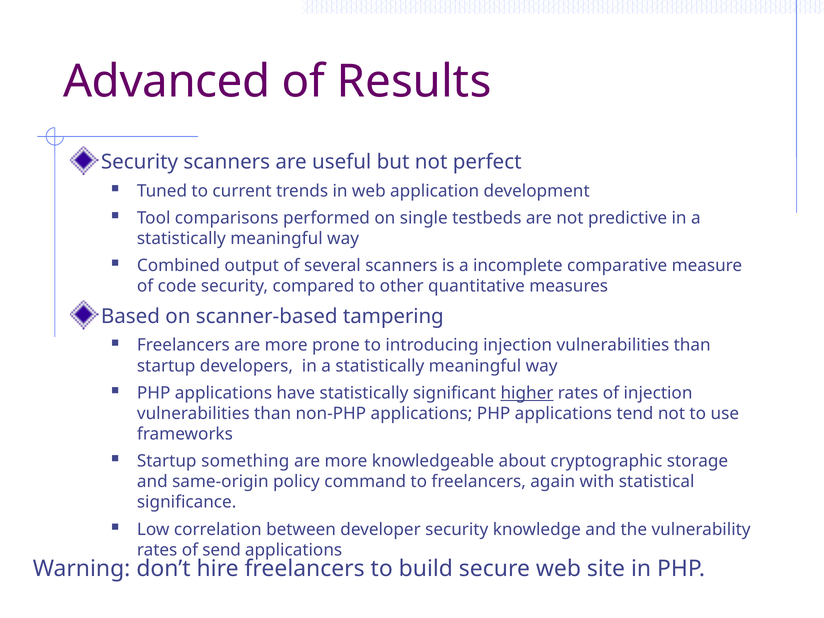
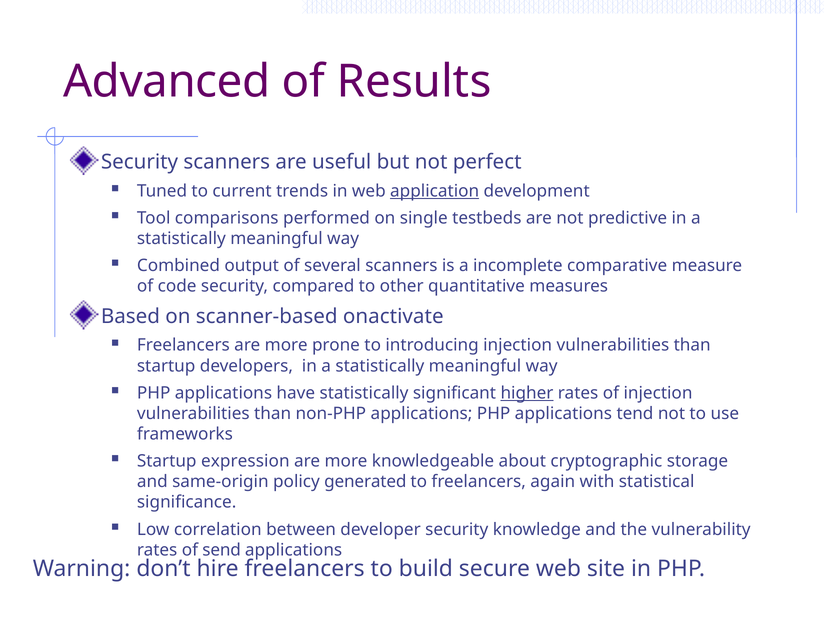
application underline: none -> present (435, 191)
tampering: tampering -> onactivate (393, 316)
something: something -> expression (245, 461)
command: command -> generated (365, 482)
